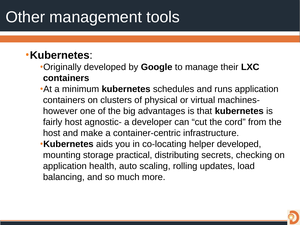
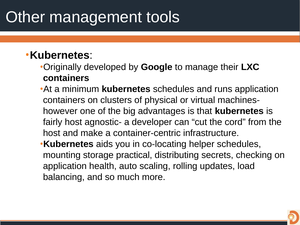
helper developed: developed -> schedules (239, 144)
